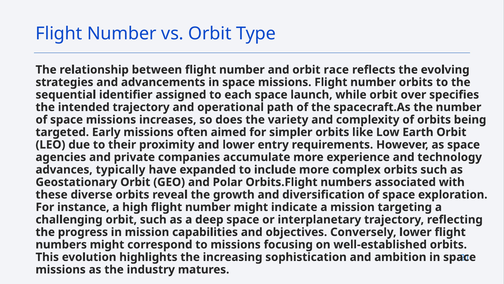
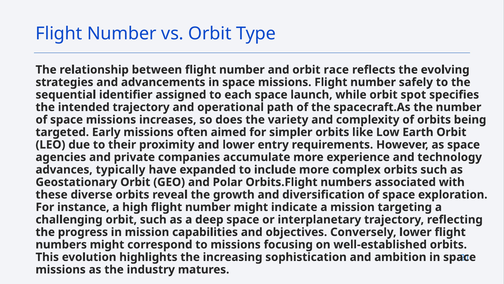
number orbits: orbits -> safely (416, 82)
over: over -> spot (413, 95)
